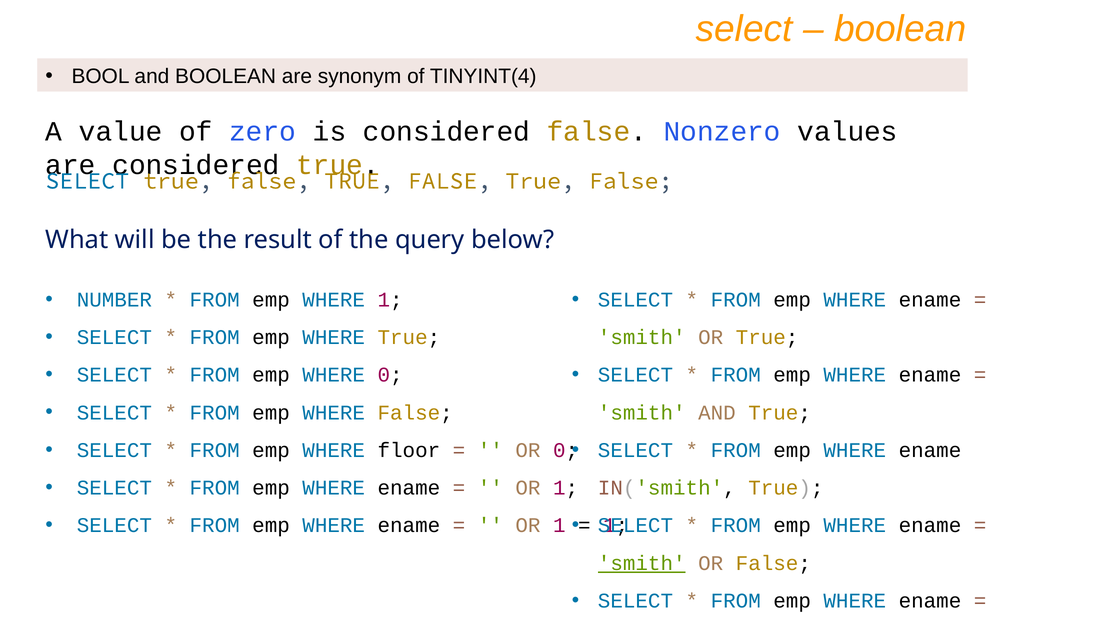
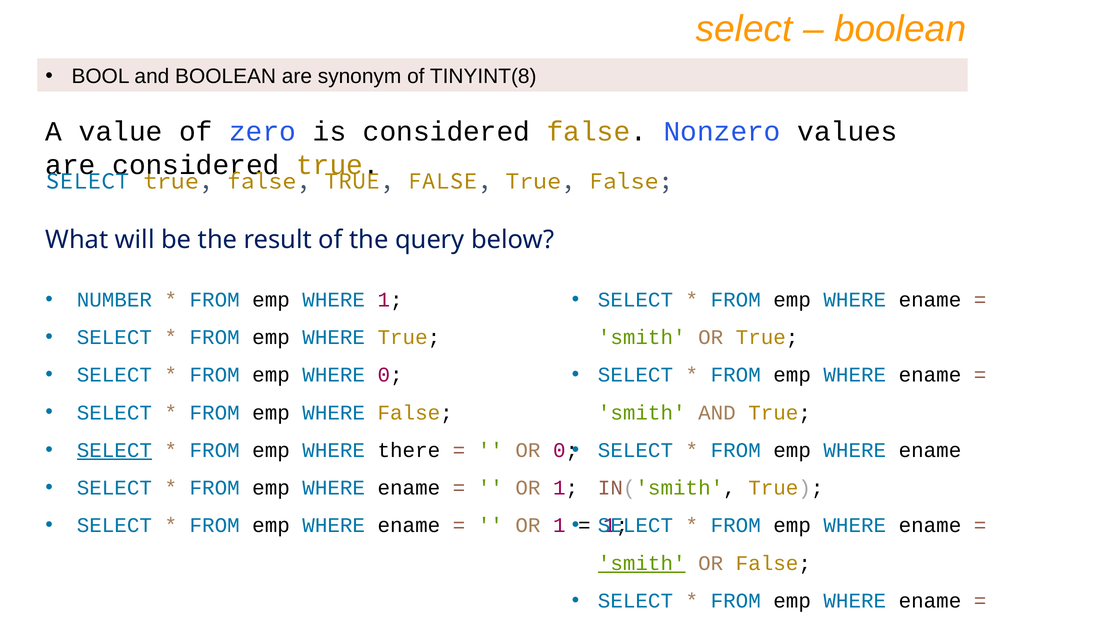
TINYINT(4: TINYINT(4 -> TINYINT(8 (483, 76)
SELECT underline: none -> present (114, 450)
floor: floor -> there (409, 450)
